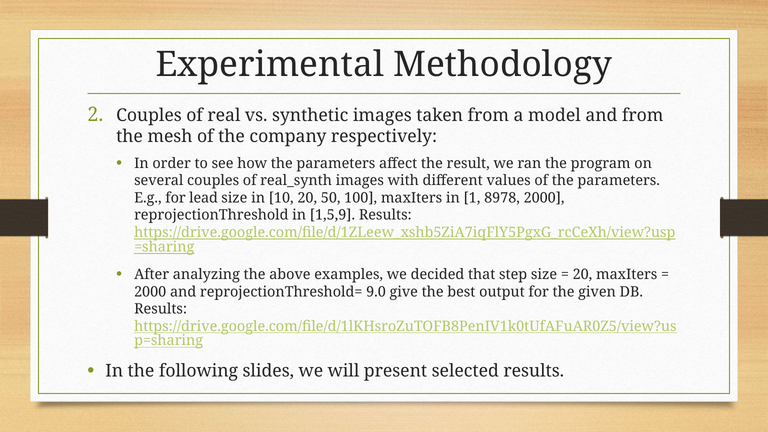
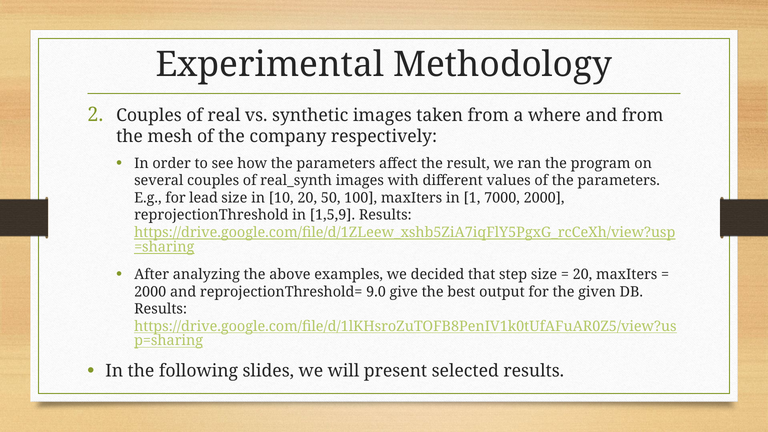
model: model -> where (555, 115)
8978: 8978 -> 7000 (502, 198)
